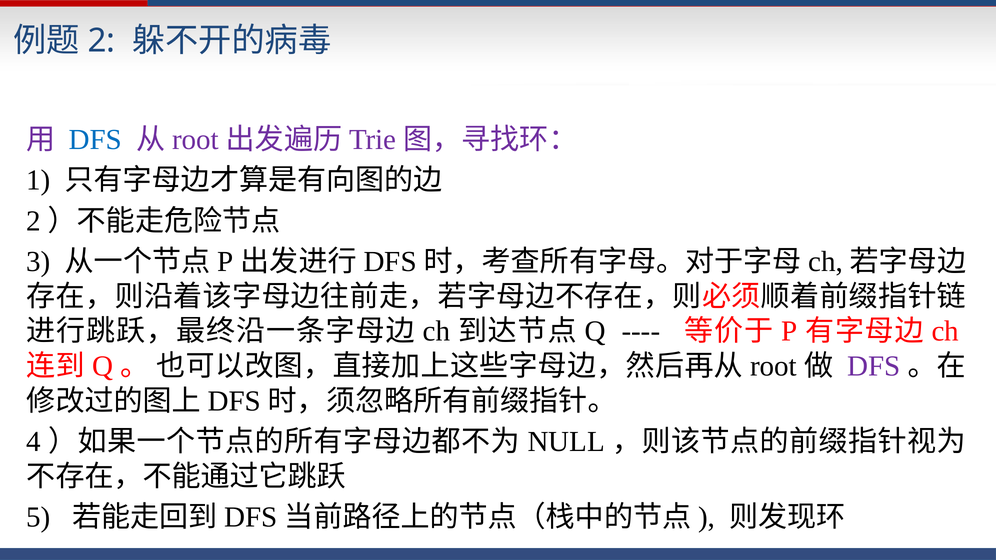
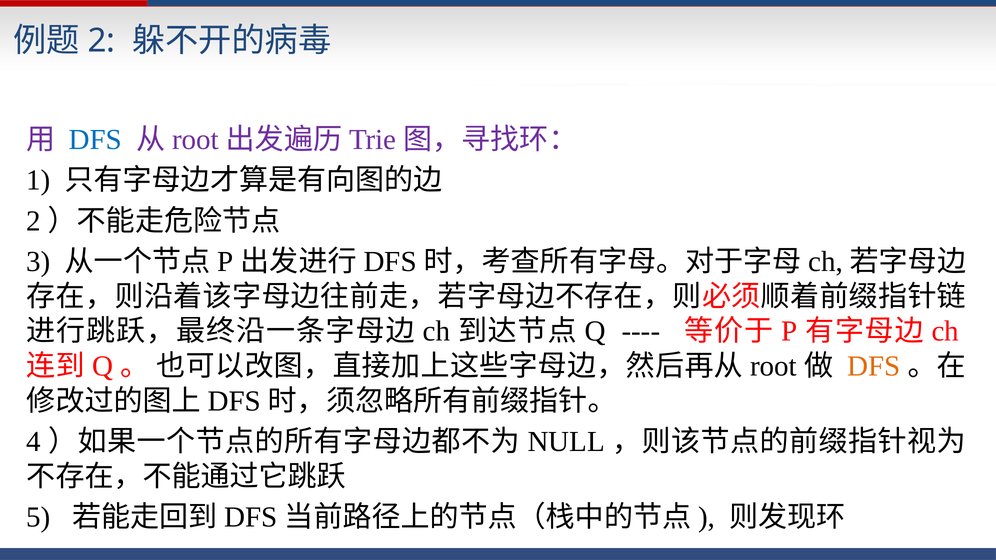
DFS colour: purple -> orange (874, 366)
